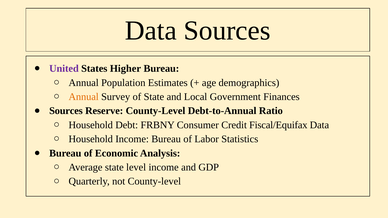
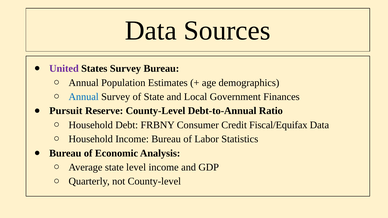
States Higher: Higher -> Survey (125, 69)
Annual colour: orange -> blue (84, 97)
Sources: Sources -> Pursuit (66, 111)
